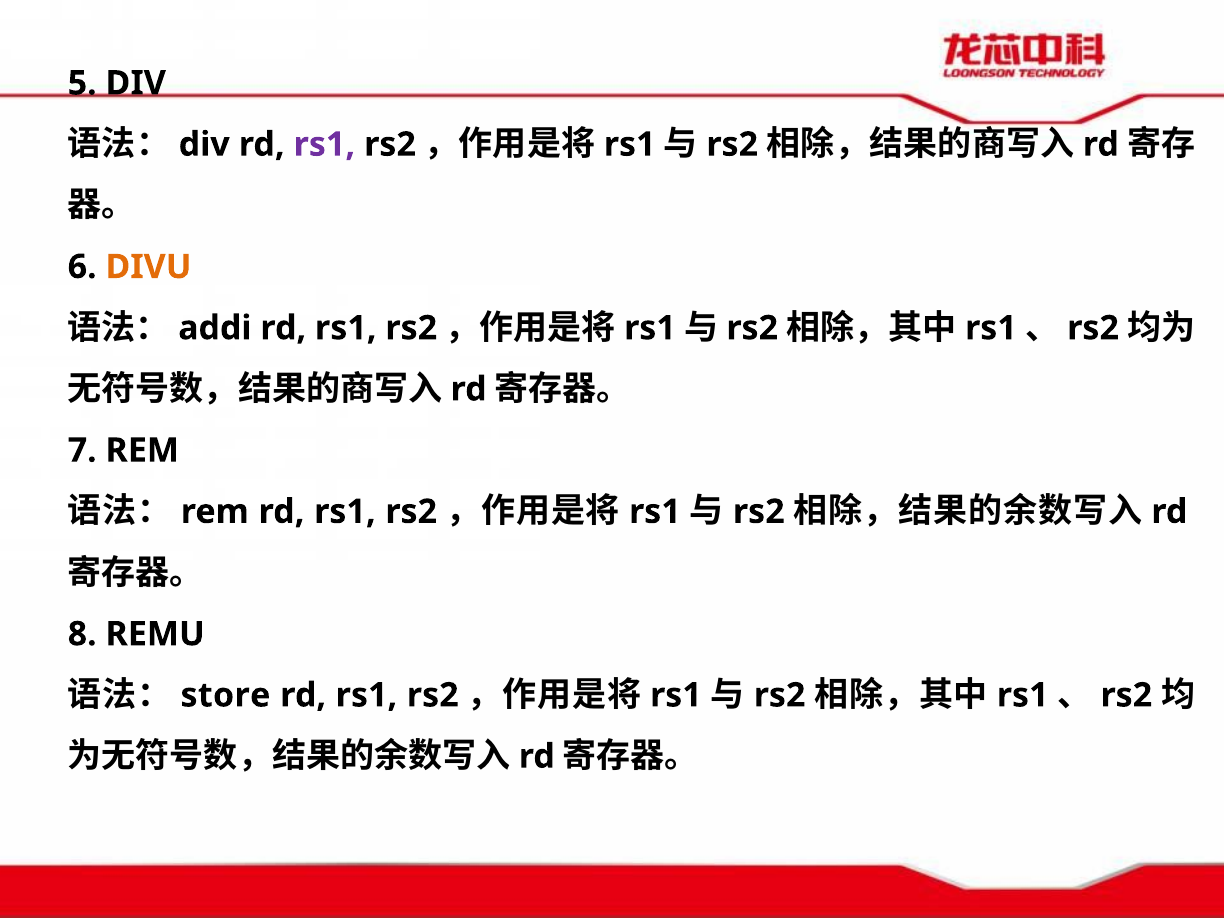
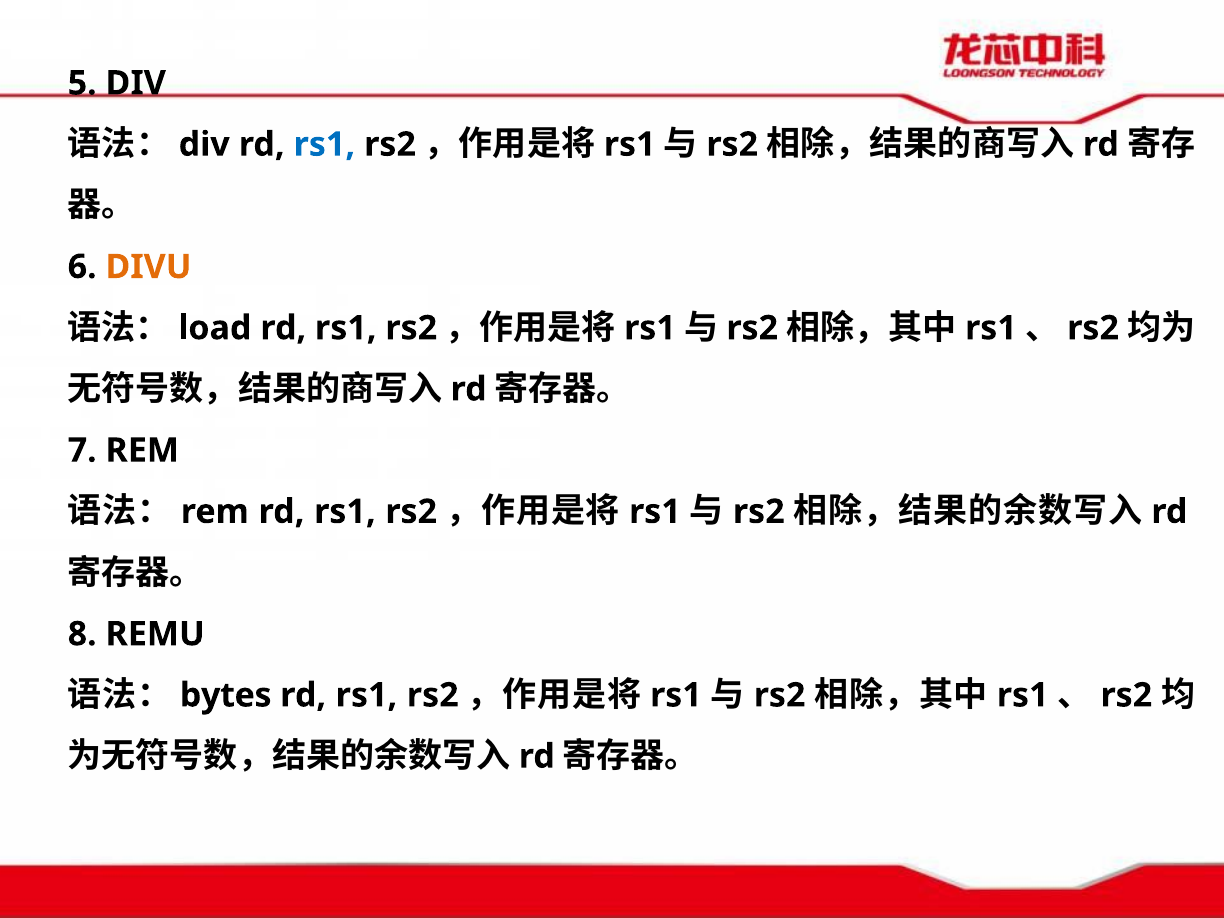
rs1 colour: purple -> blue (324, 144)
addi: addi -> load (215, 328)
store: store -> bytes (226, 695)
